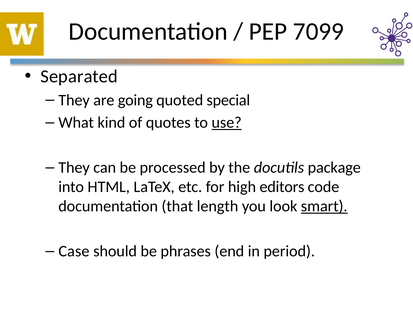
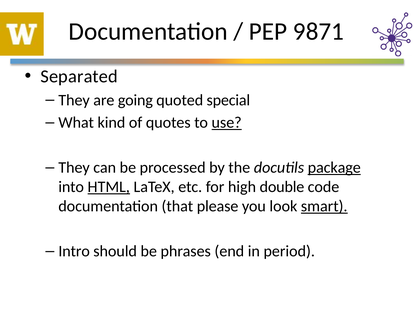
7099: 7099 -> 9871 (318, 31)
package underline: none -> present (334, 168)
HTML underline: none -> present (109, 187)
editors: editors -> double (282, 187)
length: length -> please (218, 206)
Case: Case -> Intro (74, 251)
